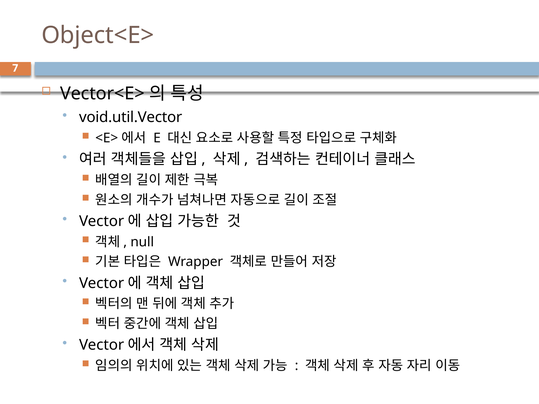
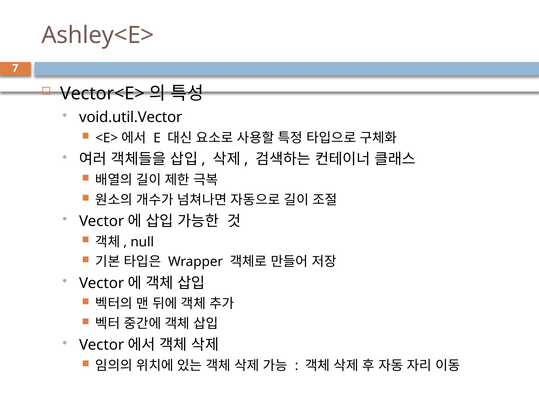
Object<E>: Object<E> -> Ashley<E> (98, 35)
